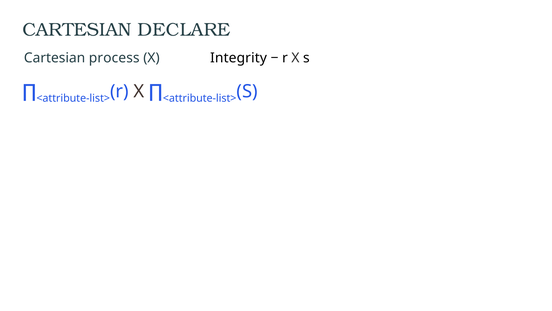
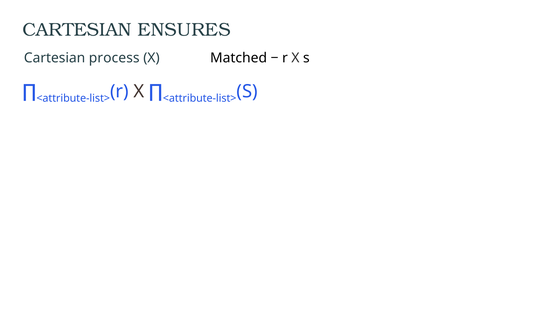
DECLARE: DECLARE -> ENSURES (184, 30)
Integrity: Integrity -> Matched (239, 58)
